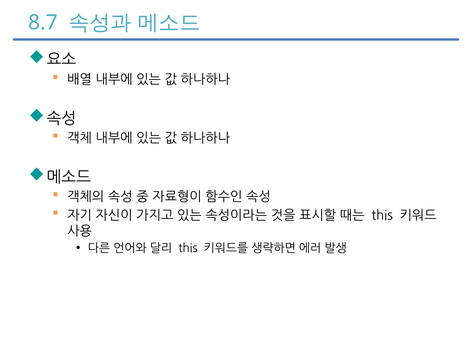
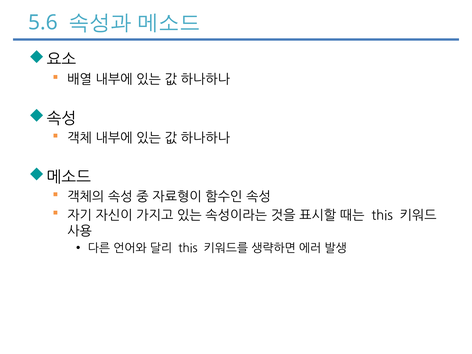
8.7: 8.7 -> 5.6 (43, 22)
